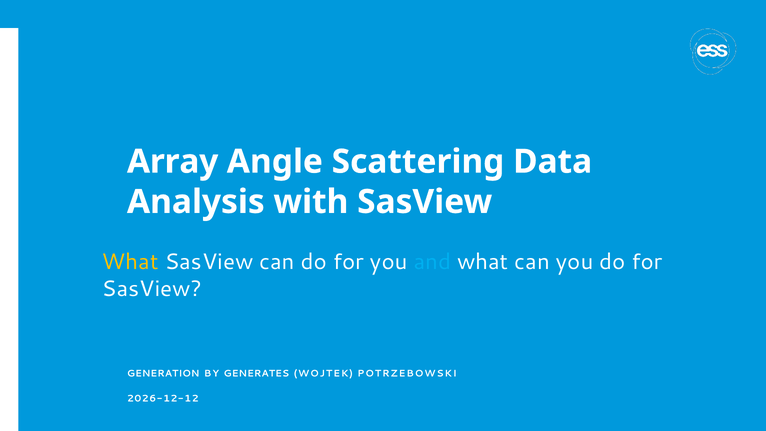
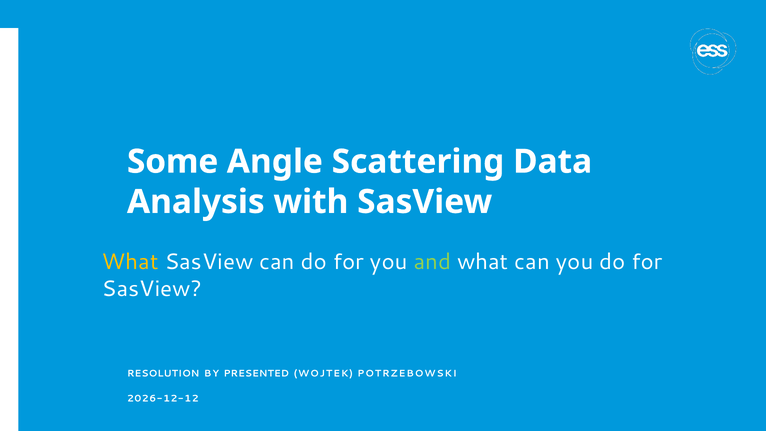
Array: Array -> Some (173, 162)
and colour: light blue -> light green (432, 262)
GENERATION: GENERATION -> RESOLUTION (163, 374)
GENERATES: GENERATES -> PRESENTED (256, 374)
